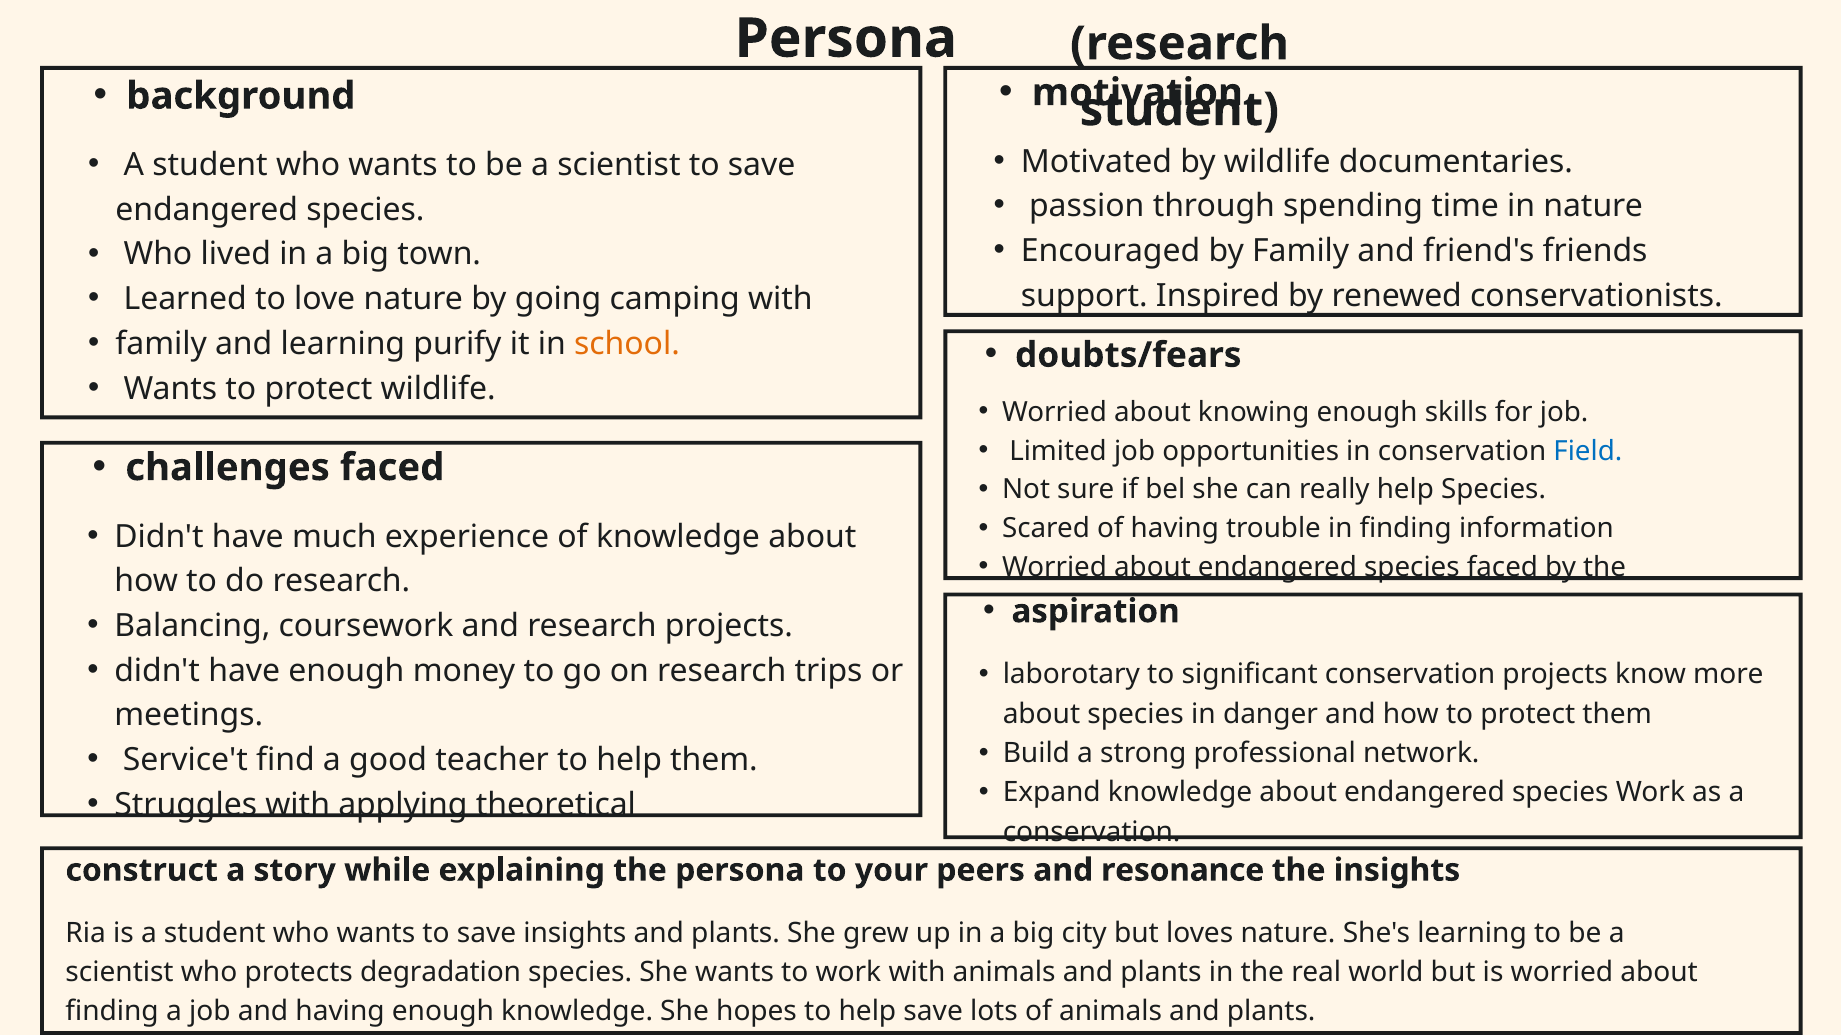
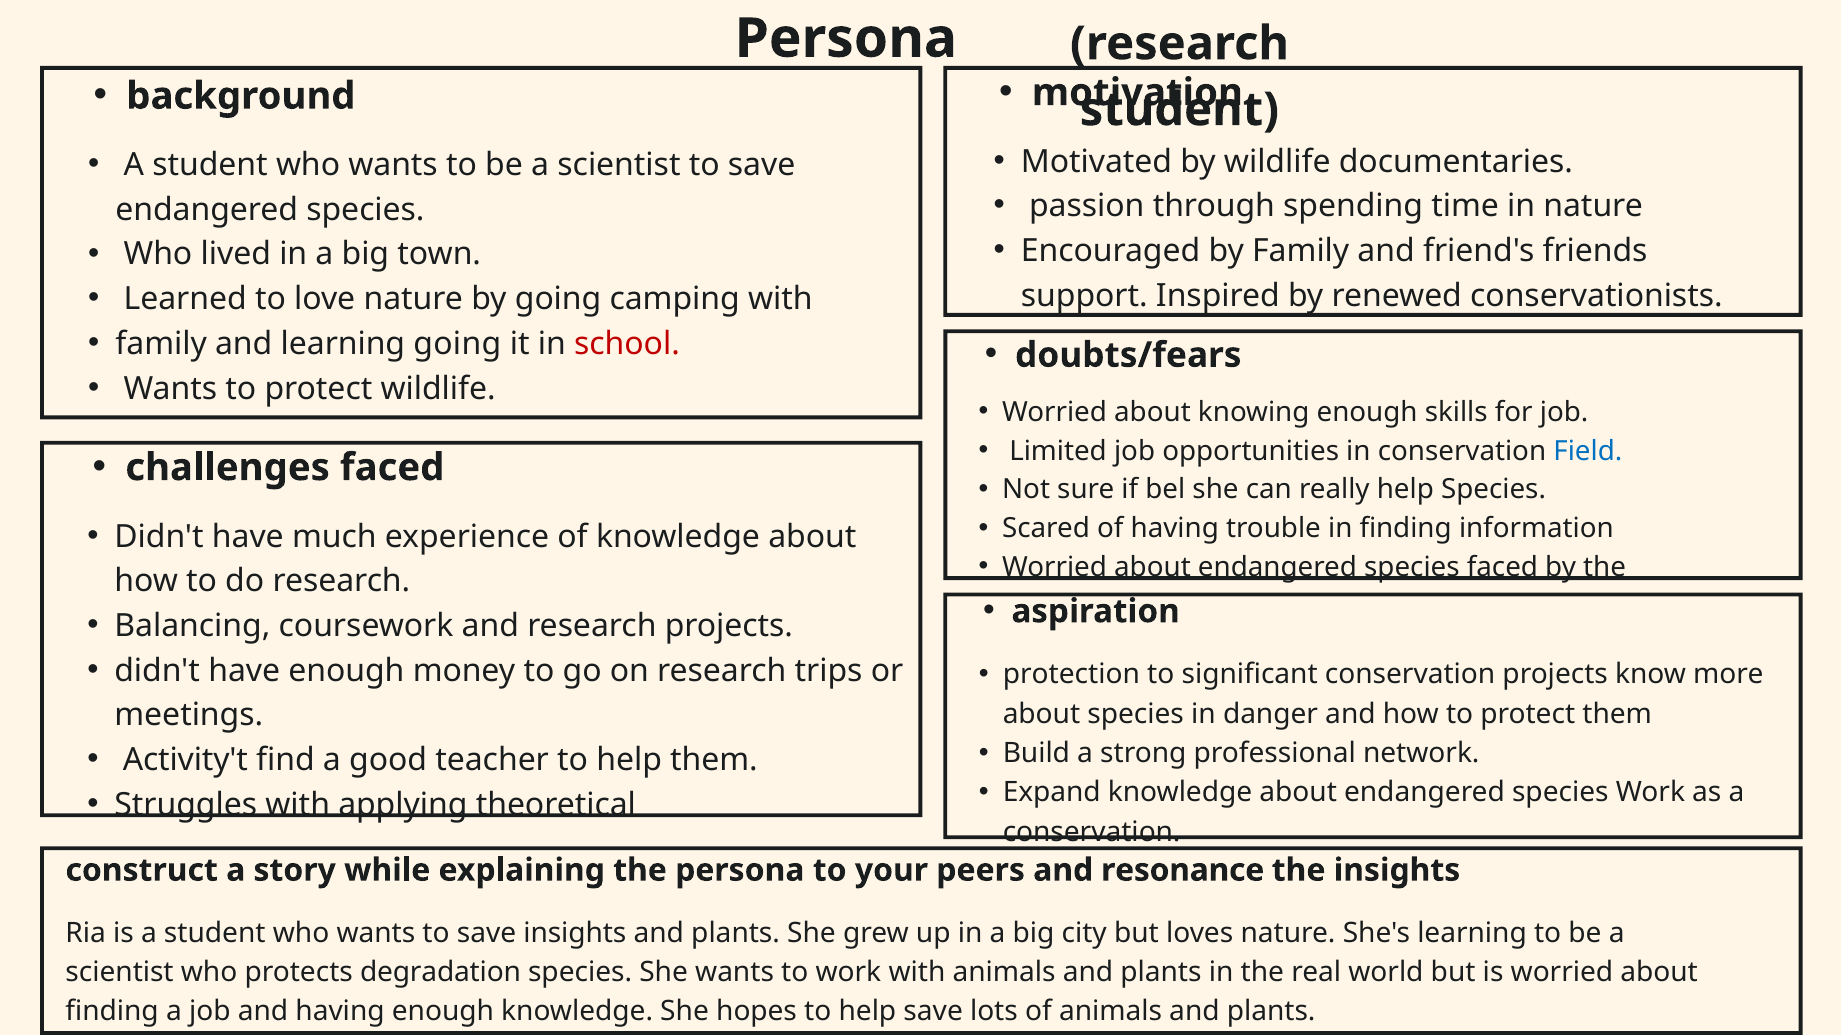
learning purify: purify -> going (457, 344)
school colour: orange -> red (627, 344)
laborotary: laborotary -> protection (1071, 675)
Service't: Service't -> Activity't (185, 760)
